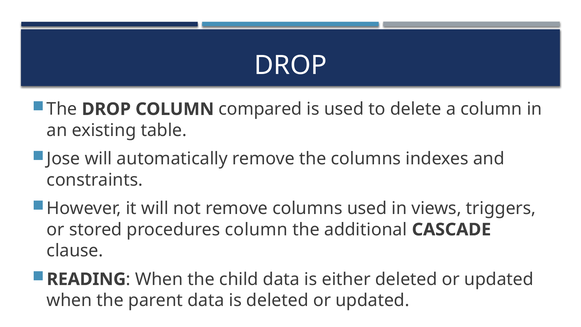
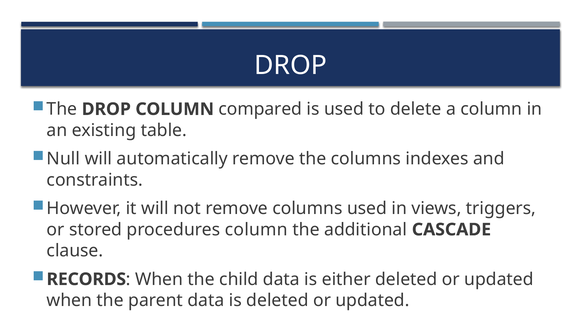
Jose: Jose -> Null (63, 159)
READING: READING -> RECORDS (86, 279)
